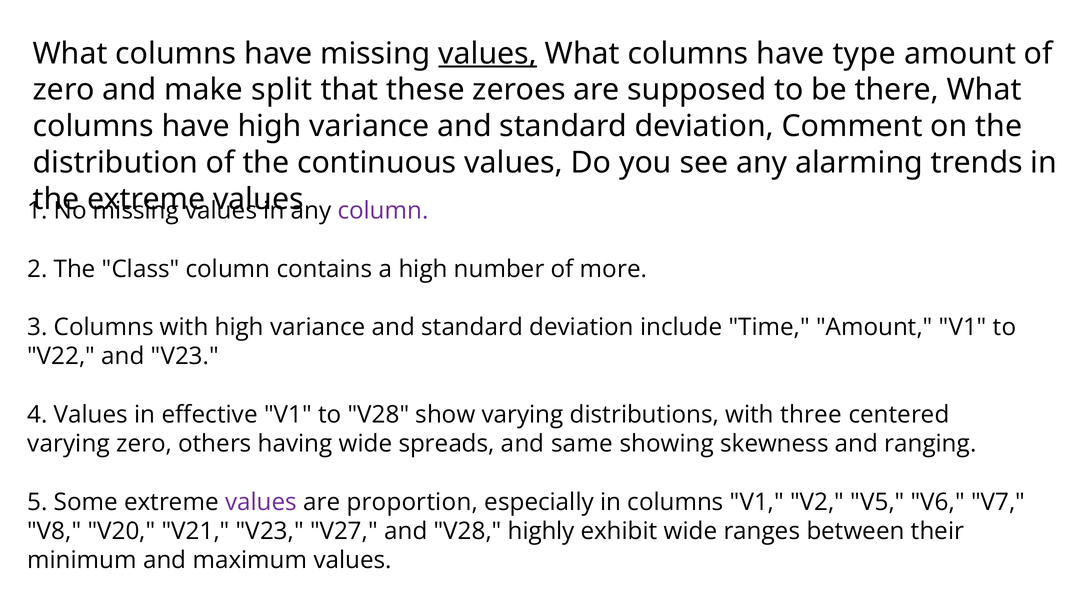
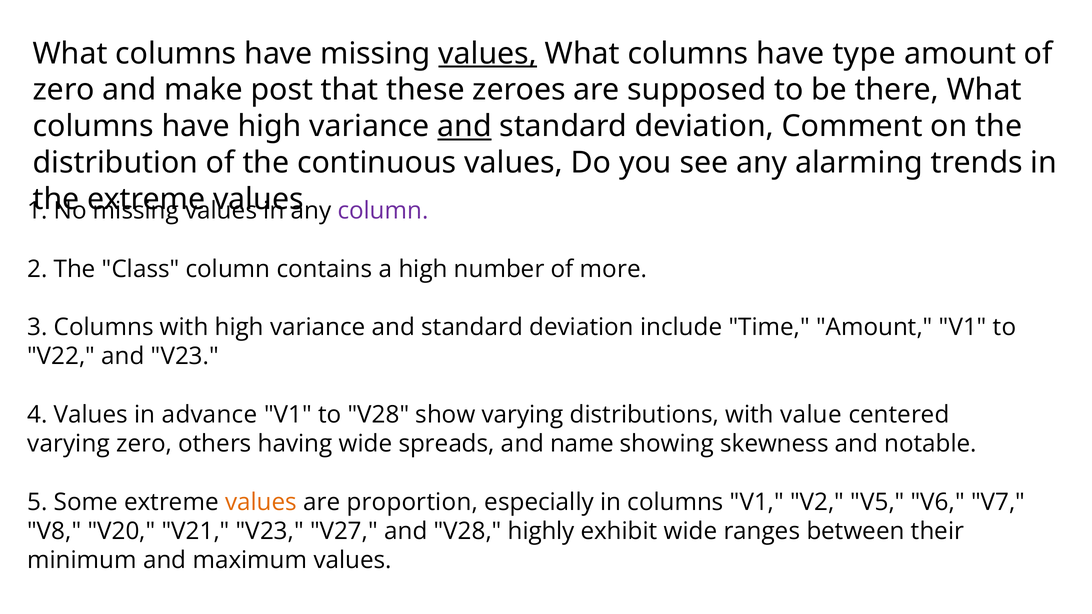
split: split -> post (282, 90)
and underline: none -> present (464, 126)
effective: effective -> advance (210, 415)
three: three -> value (811, 415)
same: same -> name (582, 444)
ranging: ranging -> notable (930, 444)
values colour: purple -> orange (261, 502)
